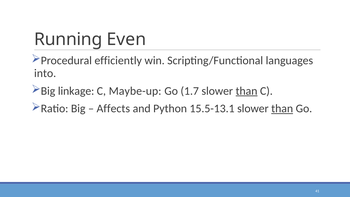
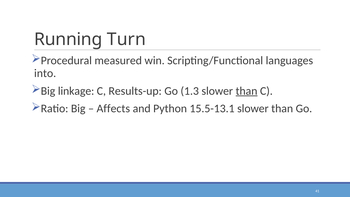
Even: Even -> Turn (126, 39)
efficiently: efficiently -> measured (118, 61)
Maybe-up: Maybe-up -> Results-up (135, 91)
1.7: 1.7 -> 1.3 (190, 91)
than underline: present -> none (282, 109)
